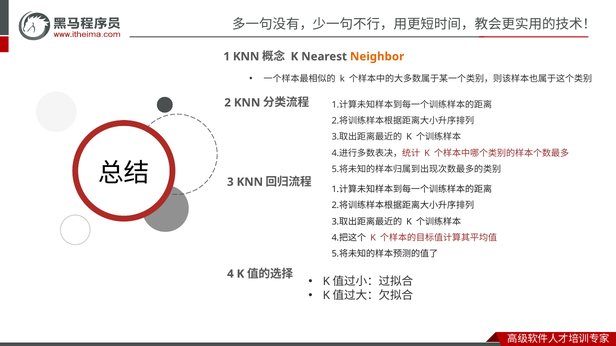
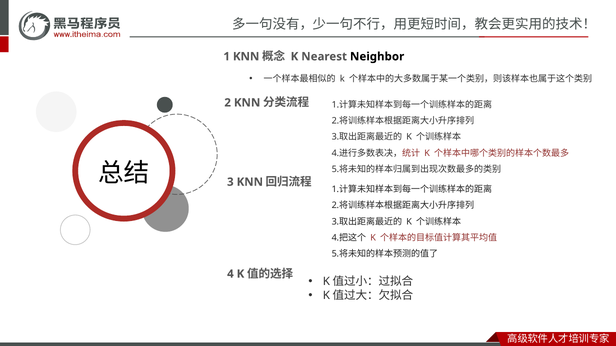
Neighbor colour: orange -> black (377, 57)
